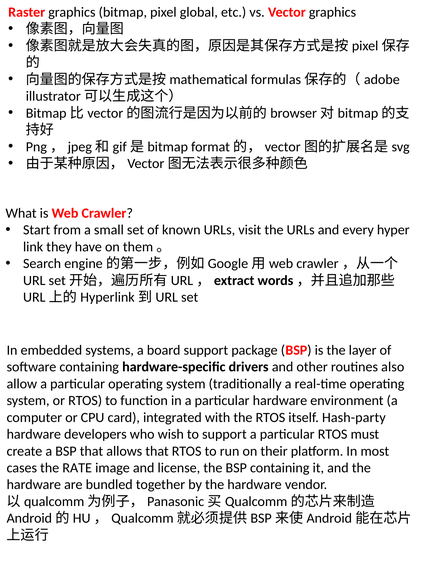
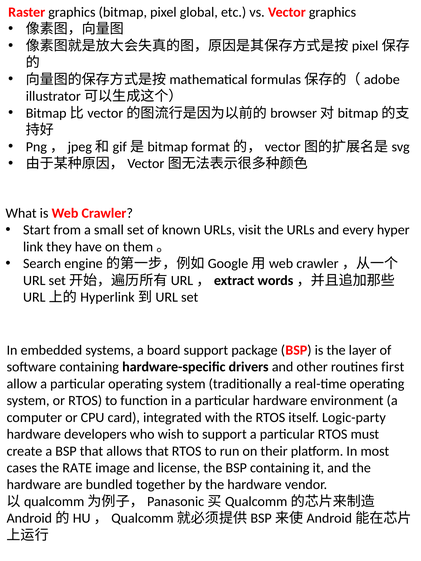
also: also -> first (393, 367)
Hash-party: Hash-party -> Logic-party (354, 418)
